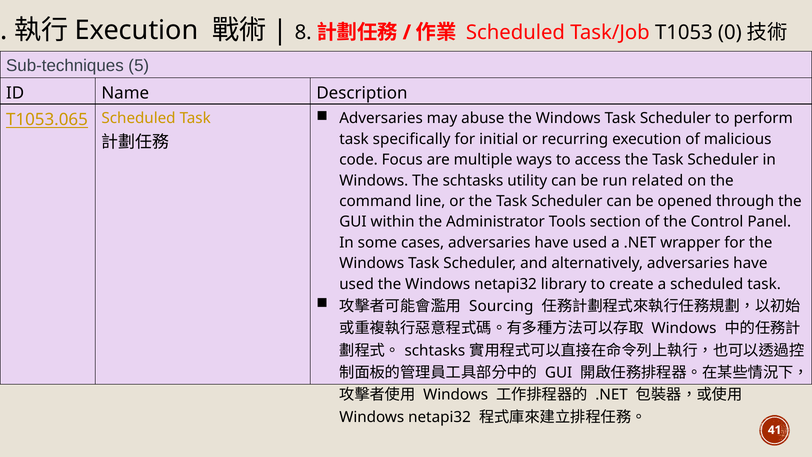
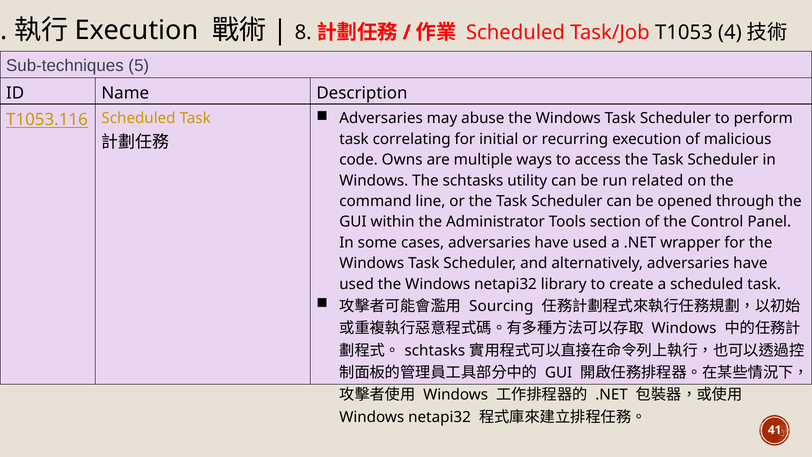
T1053 0: 0 -> 4 (730, 32)
T1053.065: T1053.065 -> T1053.116 (47, 120)
specifically: specifically -> correlating (412, 139)
Focus: Focus -> Owns (402, 160)
